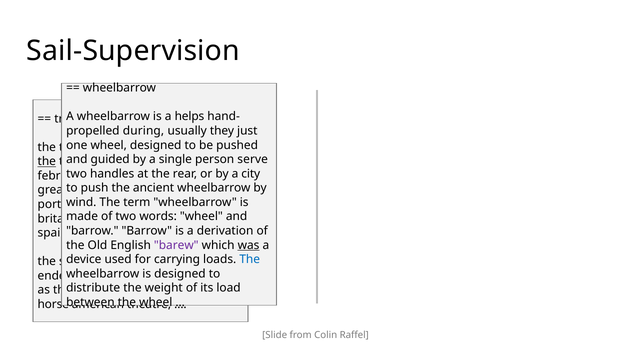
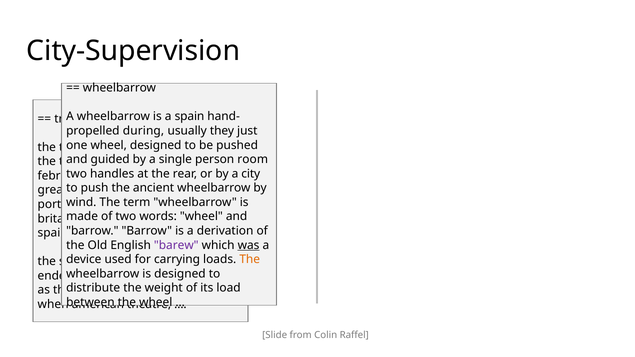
Sail-Supervision: Sail-Supervision -> City-Supervision (133, 51)
helps: helps -> spain (189, 117)
serve: serve -> room (253, 159)
the underline: present -> none (47, 162)
The colour: blue -> orange (250, 260)
horse: horse -> when (53, 304)
